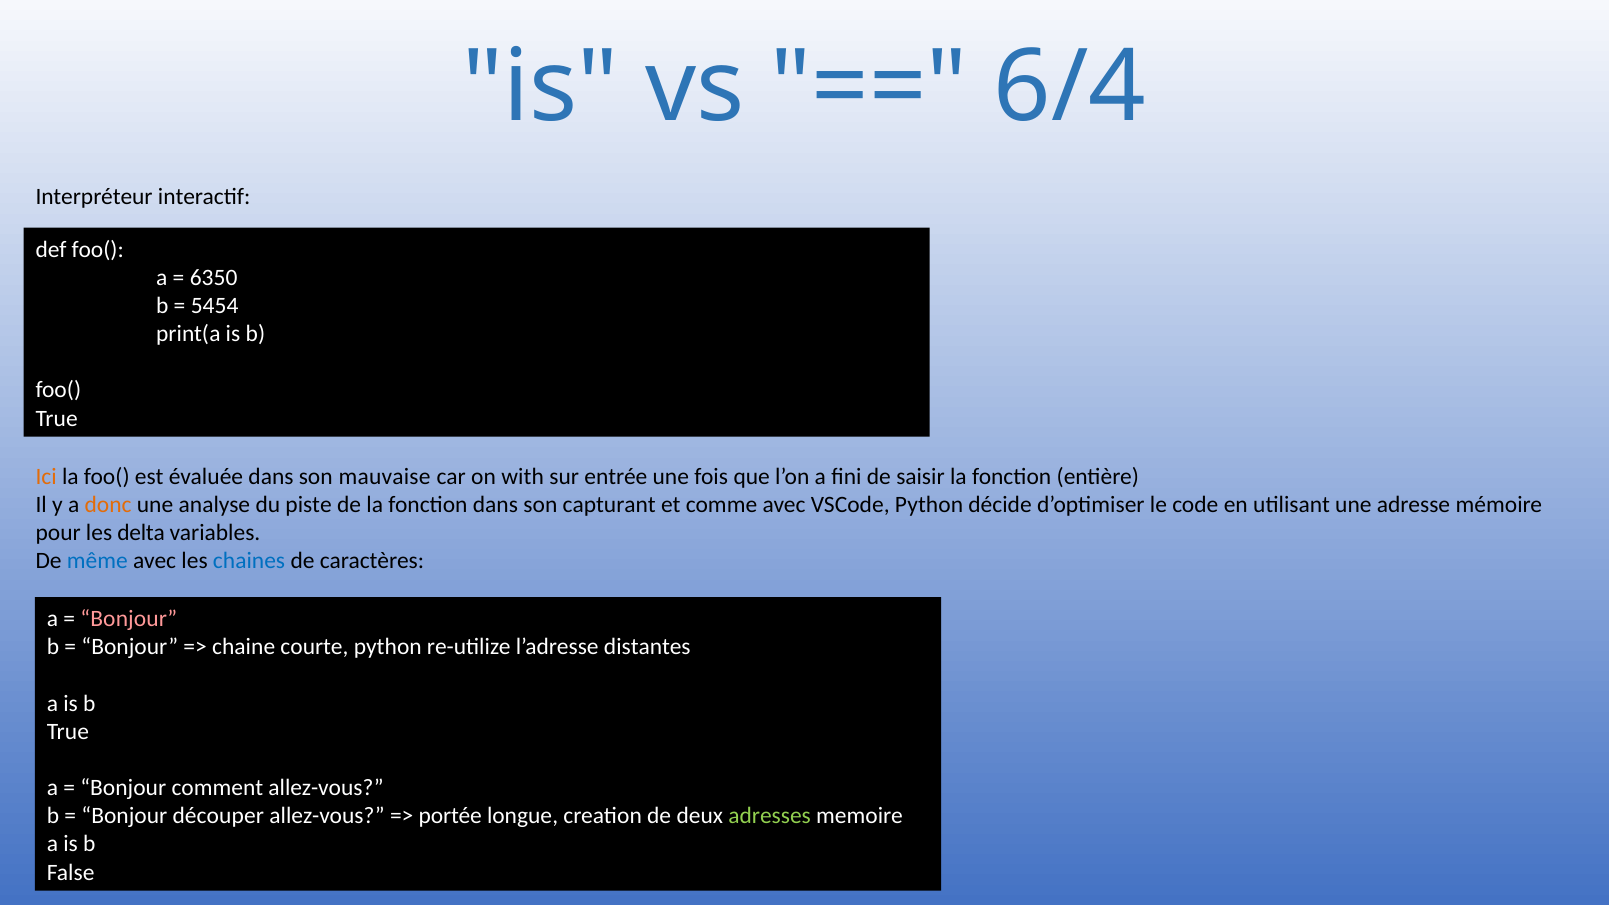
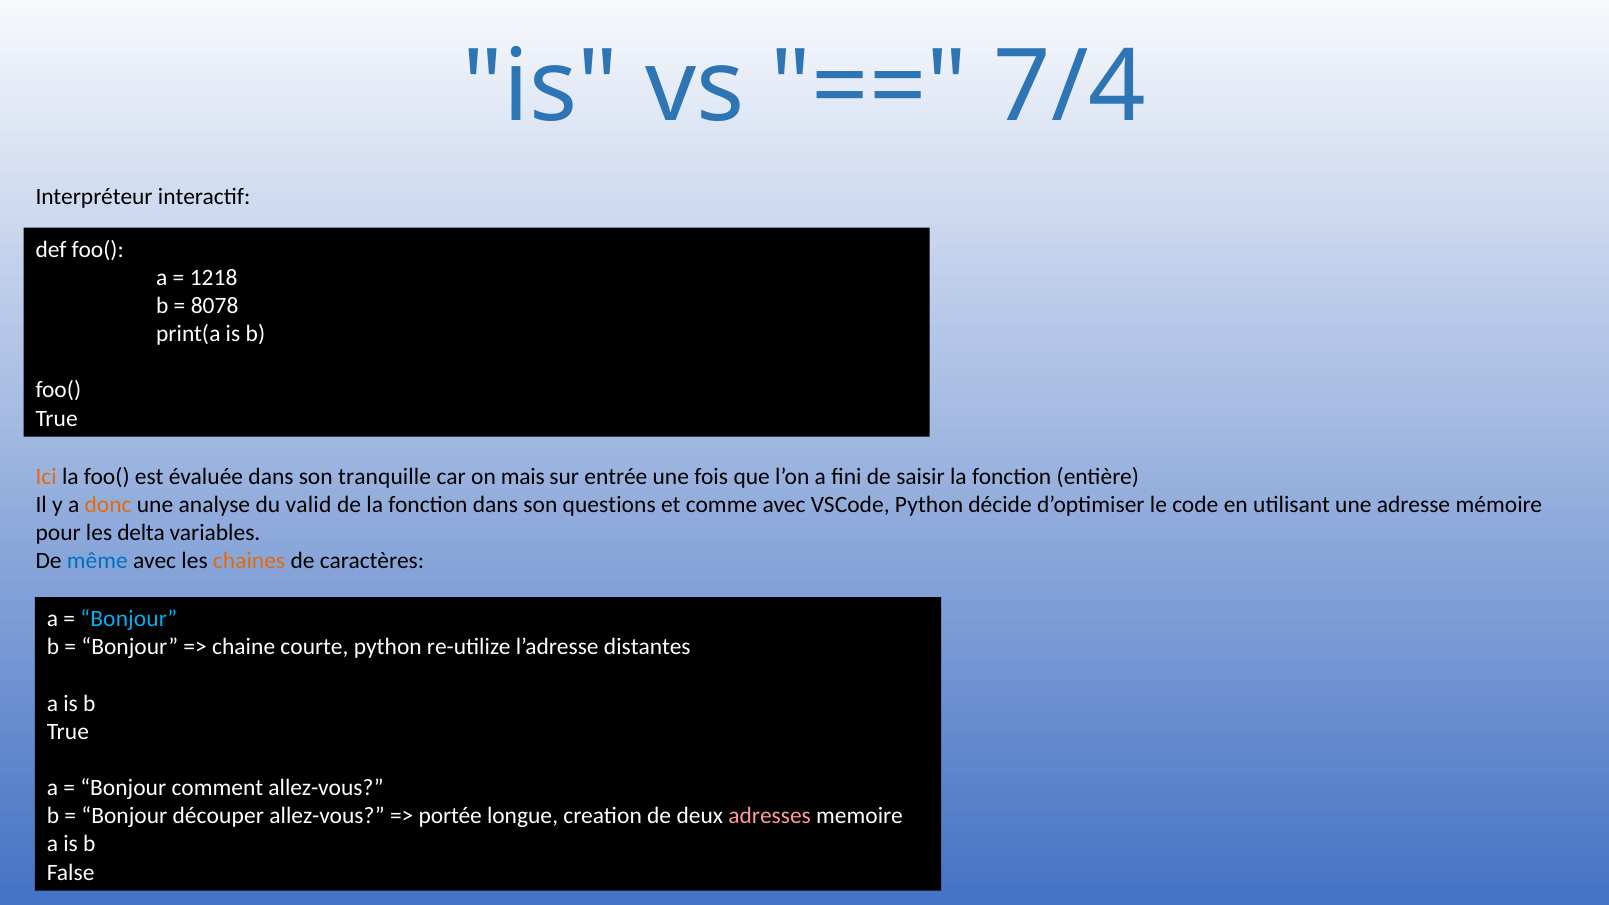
6/4: 6/4 -> 7/4 (1070, 87)
6350: 6350 -> 1218 (214, 278)
5454: 5454 -> 8078 (215, 306)
mauvaise: mauvaise -> tranquille (385, 477)
with: with -> mais (523, 477)
piste: piste -> valid (308, 505)
capturant: capturant -> questions (609, 505)
chaines colour: blue -> orange (249, 561)
Bonjour colour: pink -> light blue (129, 619)
adresses colour: light green -> pink (770, 816)
